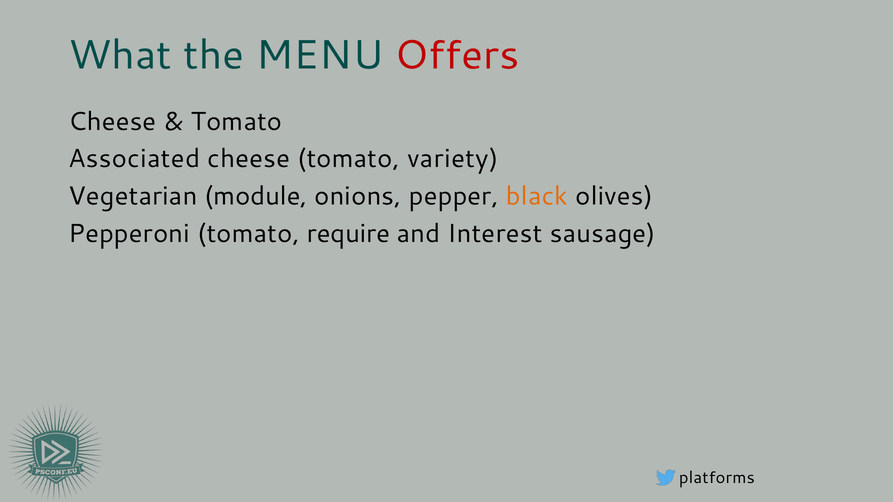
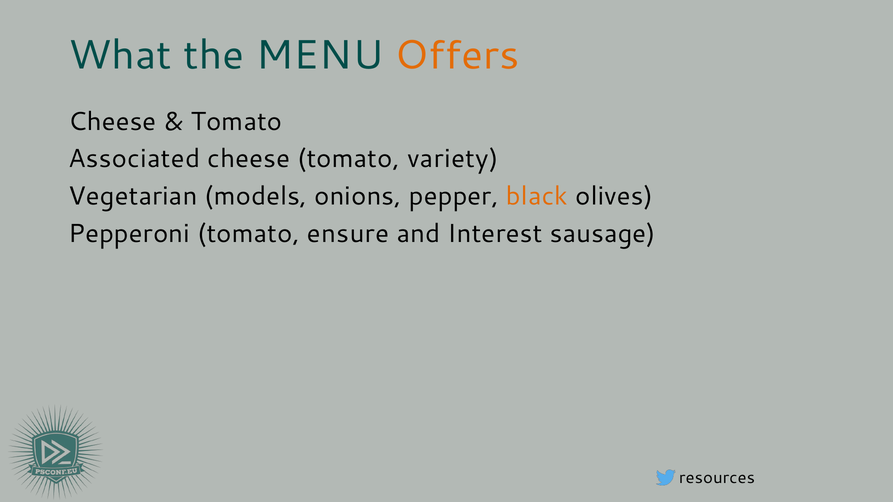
Offers colour: red -> orange (457, 55)
module: module -> models (256, 196)
require: require -> ensure (348, 234)
platforms: platforms -> resources (717, 478)
